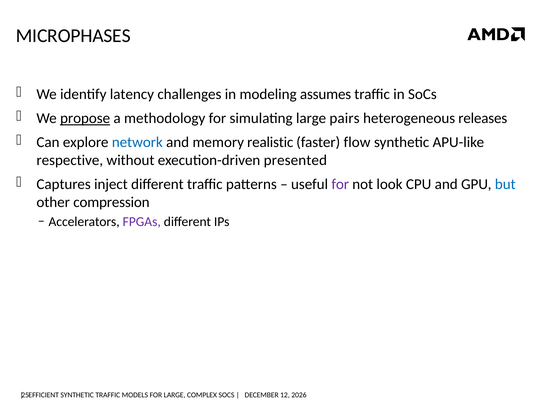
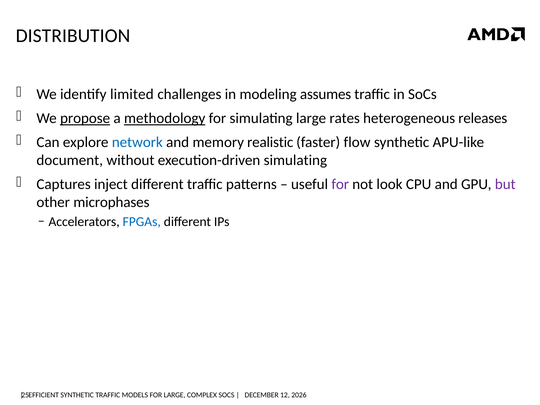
MICROPHASES: MICROPHASES -> DISTRIBUTION (73, 36)
latency: latency -> limited (132, 94)
methodology underline: none -> present (165, 118)
pairs: pairs -> rates (345, 118)
respective: respective -> document (70, 160)
execution-driven presented: presented -> simulating (295, 160)
but colour: blue -> purple (505, 184)
compression: compression -> microphases (111, 202)
FPGAs colour: purple -> blue (142, 222)
